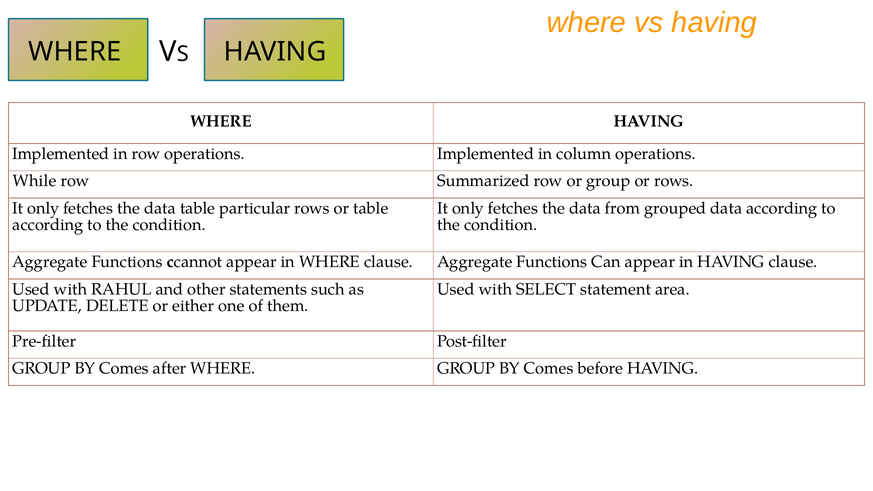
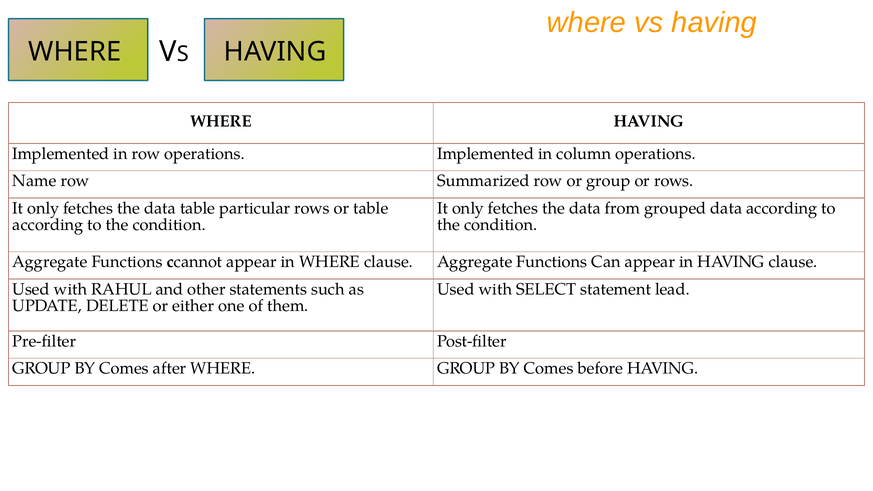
While: While -> Name (35, 181)
area: area -> lead (672, 289)
